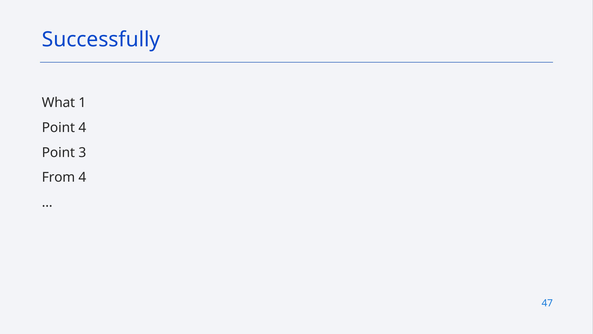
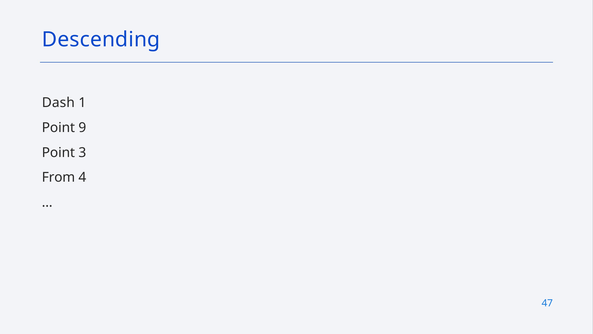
Successfully: Successfully -> Descending (101, 40)
What: What -> Dash (58, 102)
Point 4: 4 -> 9 (82, 127)
